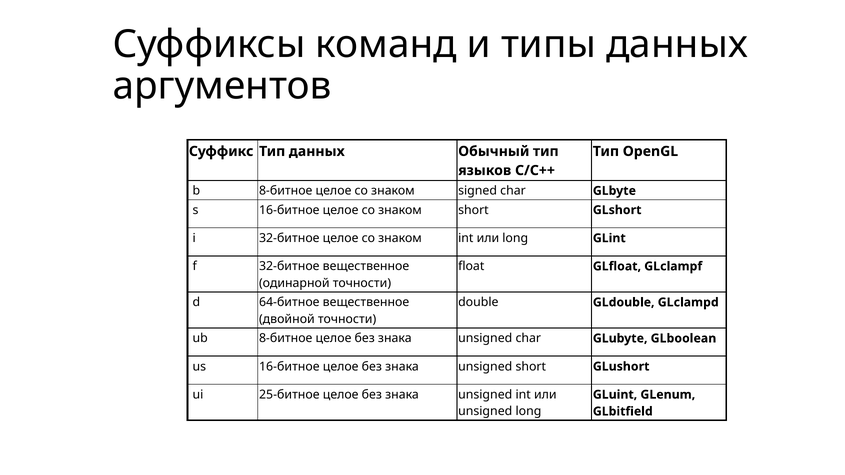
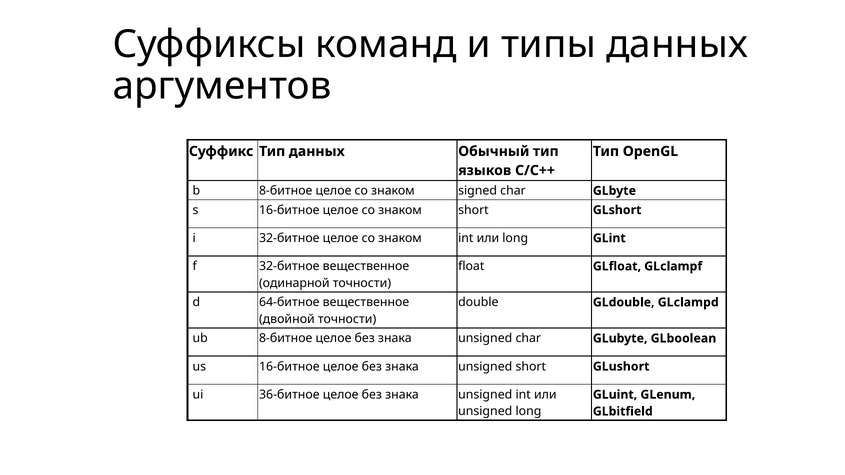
25-битное: 25-битное -> 36-битное (289, 395)
